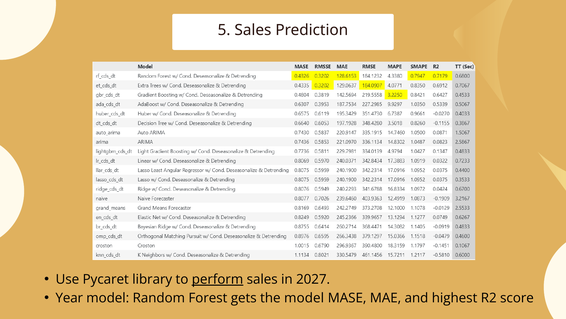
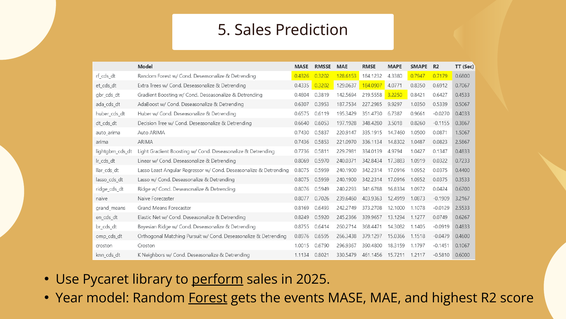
2027: 2027 -> 2025 (313, 279)
Forest underline: none -> present (208, 298)
the model: model -> events (304, 298)
